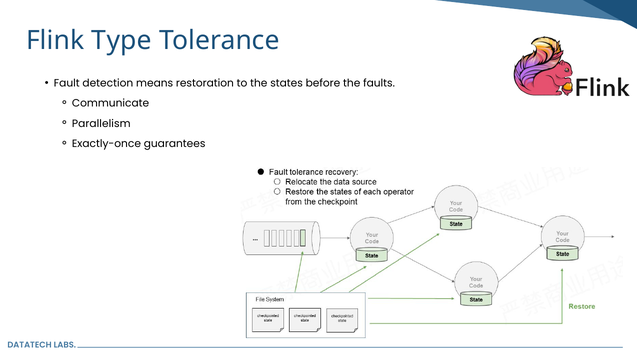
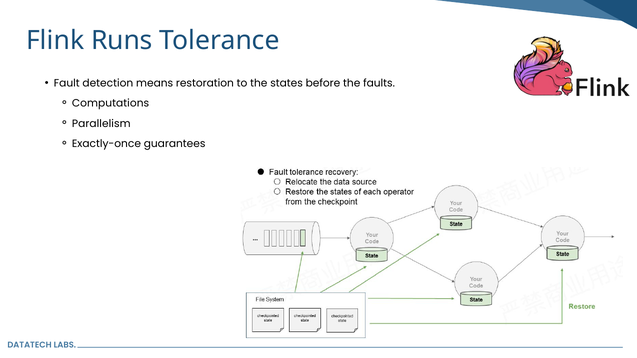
Type: Type -> Runs (122, 40)
Communicate: Communicate -> Computations (111, 103)
